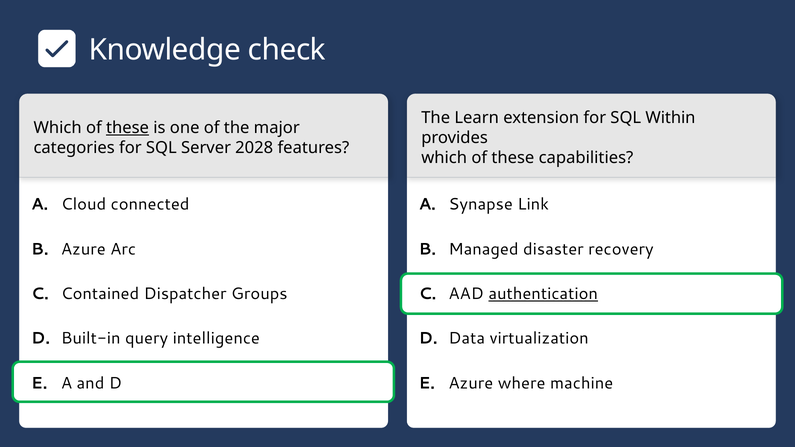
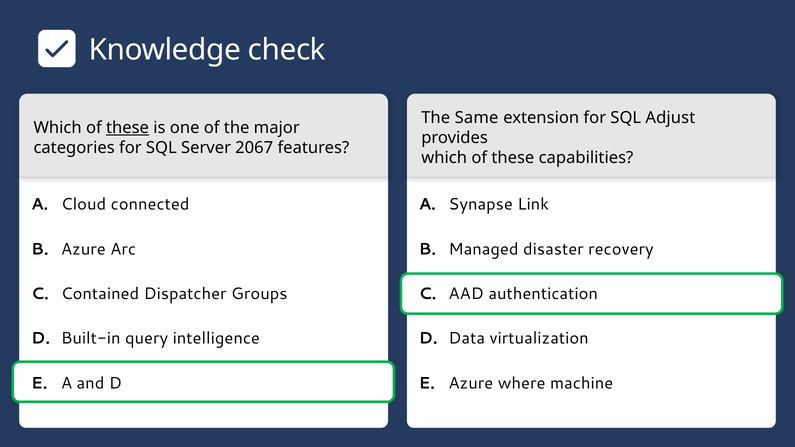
Learn: Learn -> Same (477, 118)
Within: Within -> Adjust (670, 118)
2028: 2028 -> 2067 (254, 148)
authentication underline: present -> none (543, 294)
